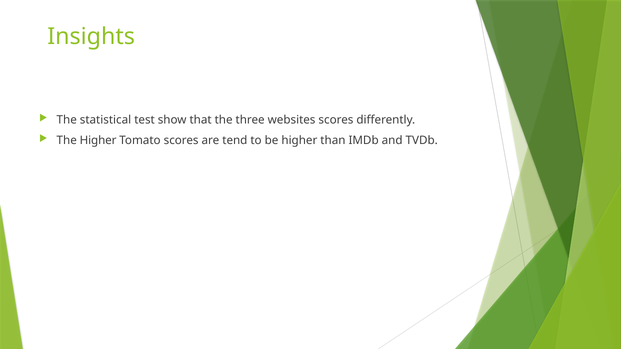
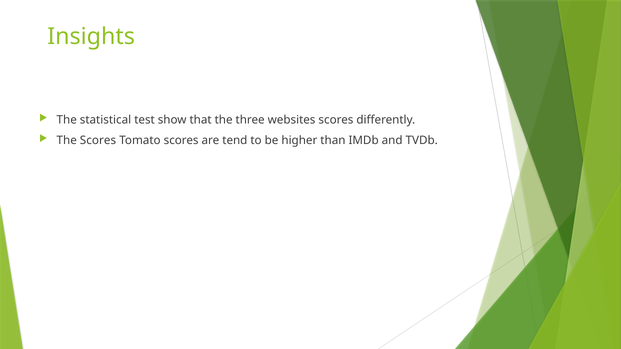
The Higher: Higher -> Scores (98, 141)
